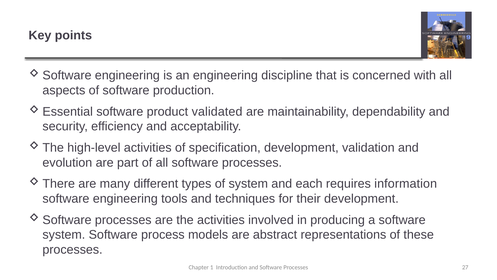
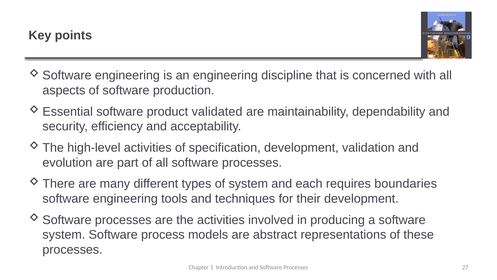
information: information -> boundaries (406, 184)
